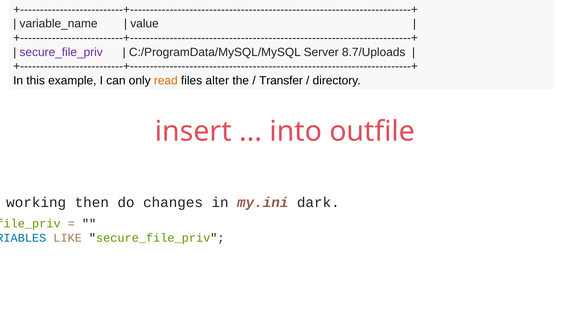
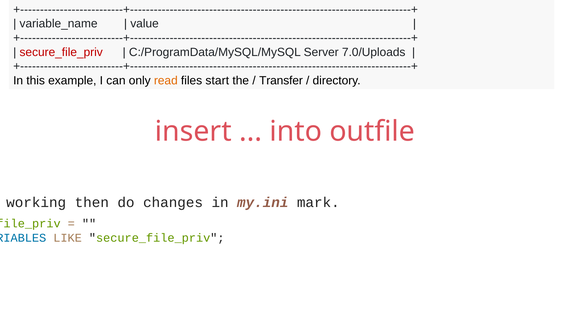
secure_file_priv colour: purple -> red (61, 52)
8.7/Uploads: 8.7/Uploads -> 7.0/Uploads (374, 52)
alter: alter -> start (217, 81)
dark: dark -> mark (318, 203)
